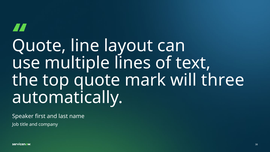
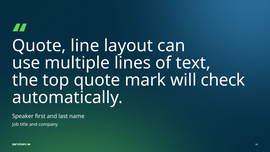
three: three -> check (223, 80)
